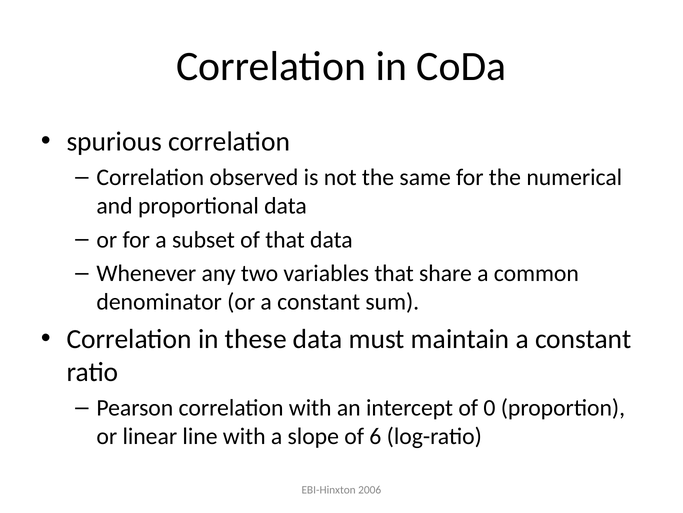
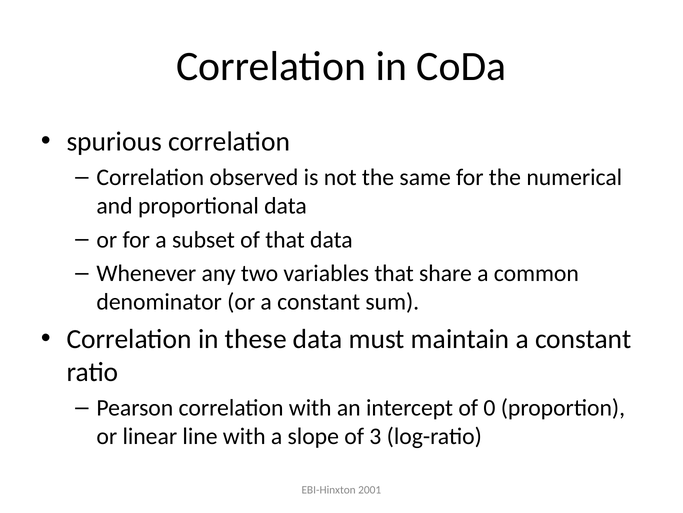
6: 6 -> 3 (375, 436)
2006: 2006 -> 2001 (370, 489)
